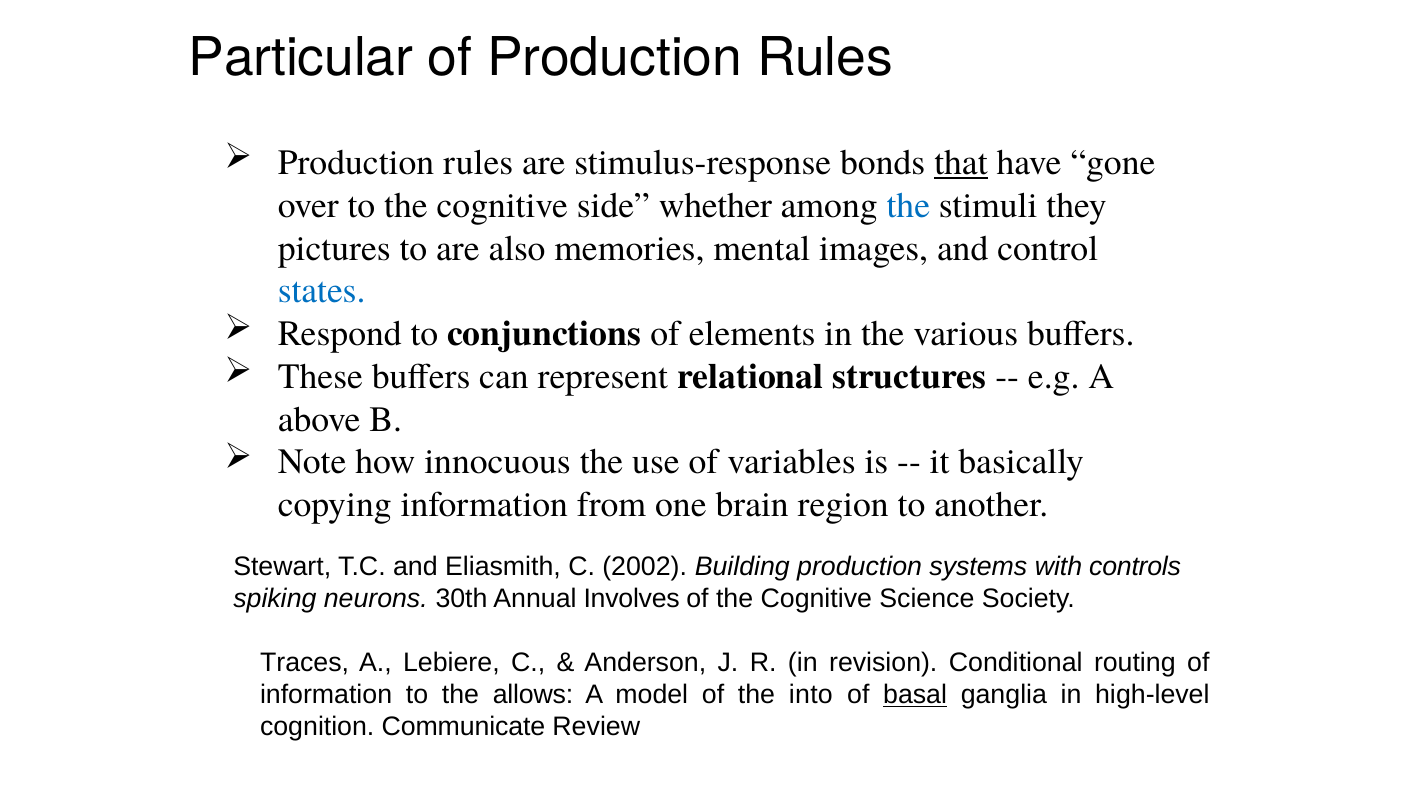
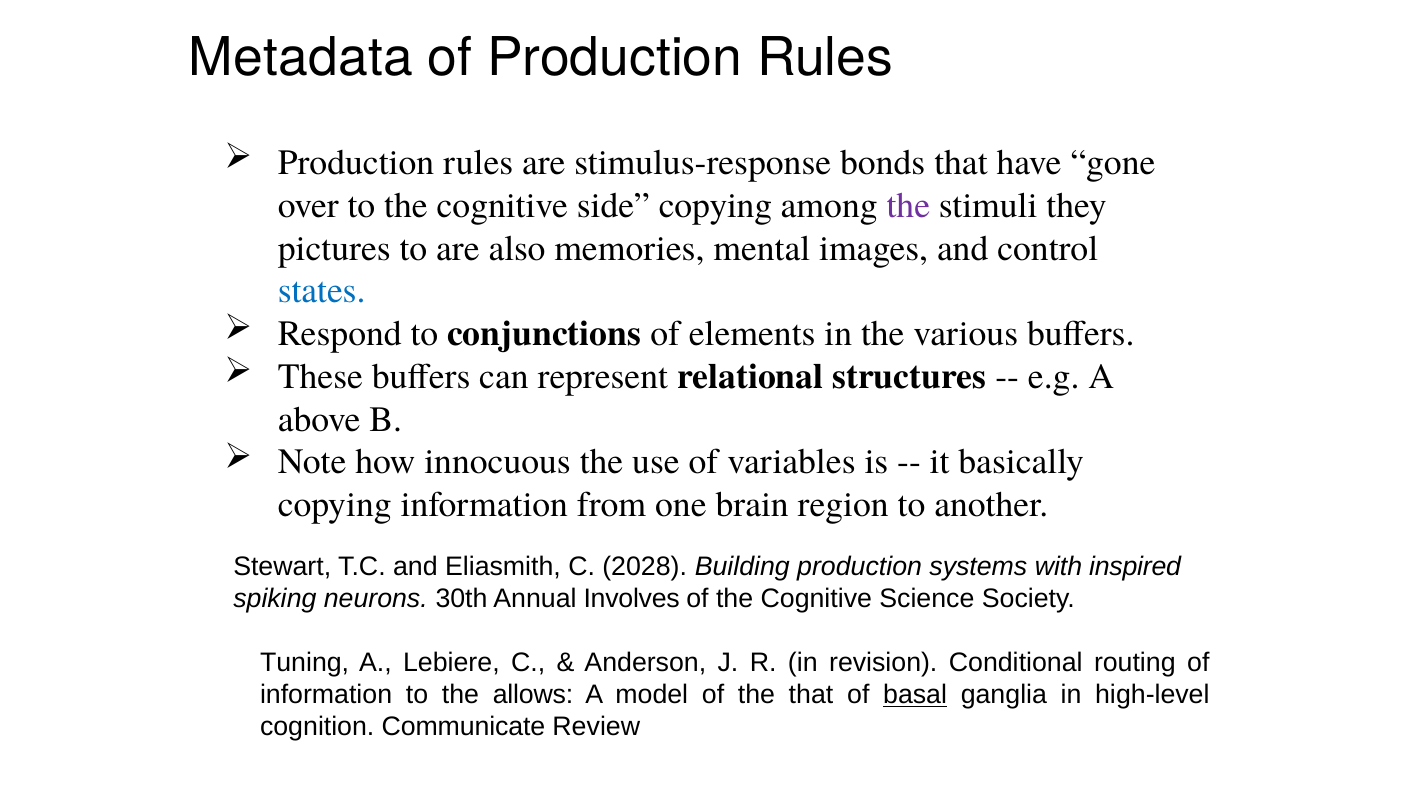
Particular: Particular -> Metadata (301, 58)
that underline: present -> none (961, 163)
side whether: whether -> copying (716, 206)
the colour: blue -> purple (908, 206)
2002: 2002 -> 2028 (645, 567)
controls: controls -> inspired (1135, 567)
Traces: Traces -> Tuning (305, 663)
the into: into -> that (811, 695)
